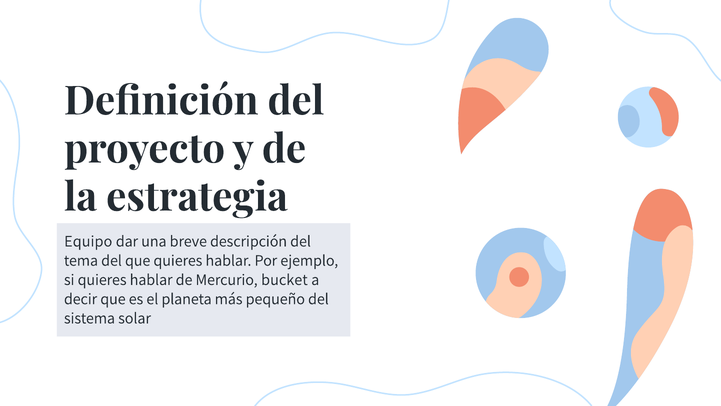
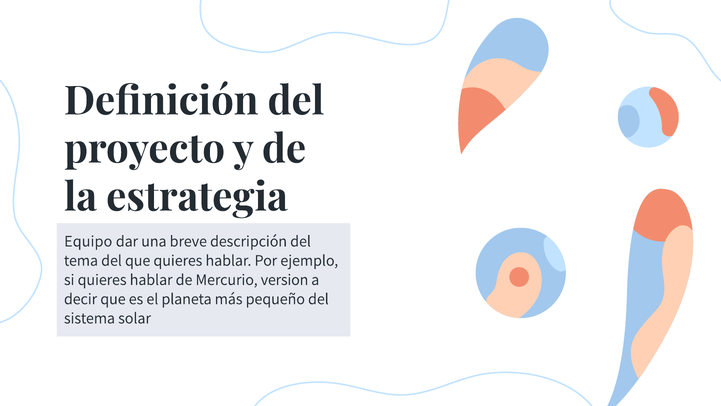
bucket: bucket -> version (285, 279)
